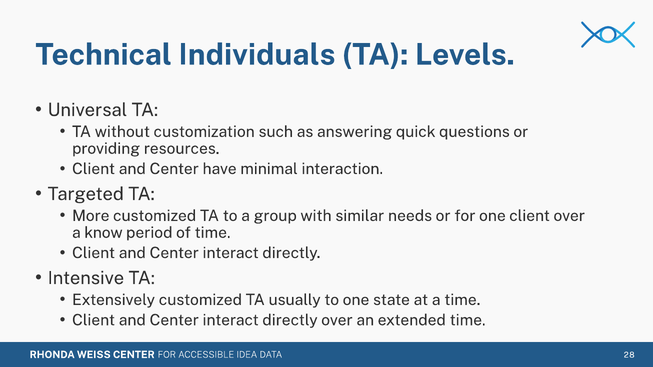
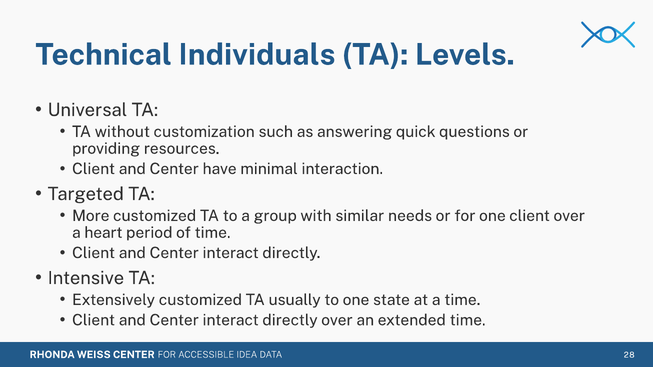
know: know -> heart (103, 233)
